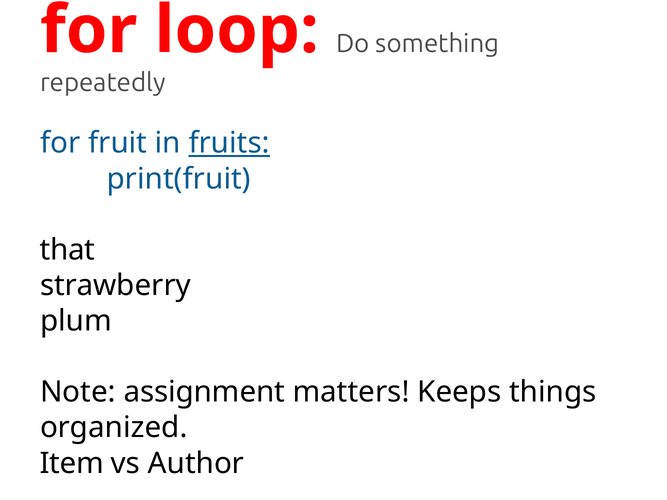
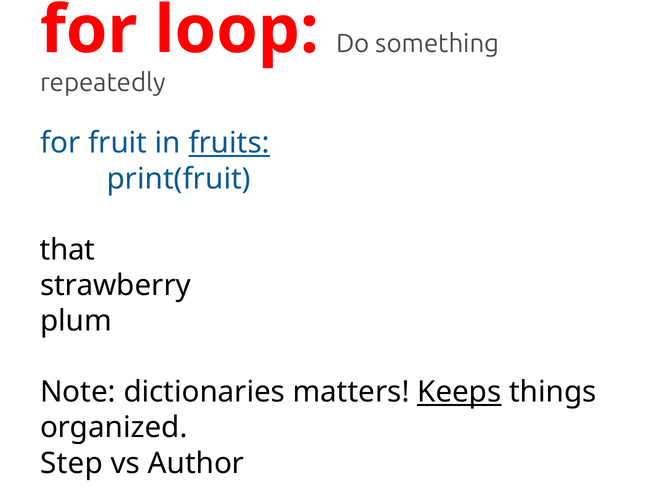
assignment: assignment -> dictionaries (204, 392)
Keeps underline: none -> present (459, 392)
Item: Item -> Step (71, 463)
